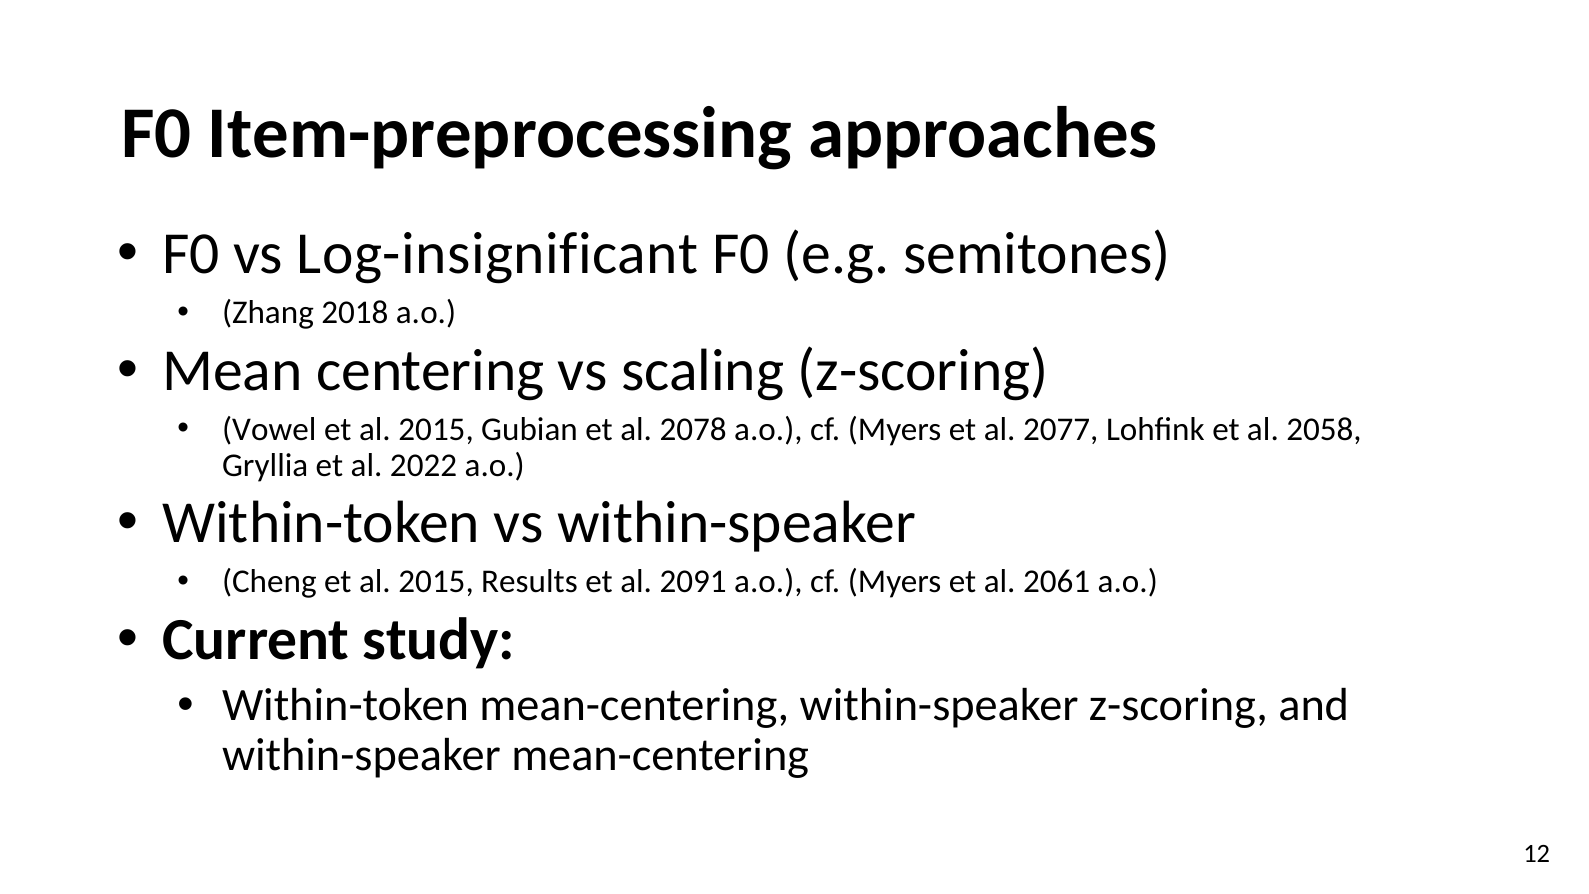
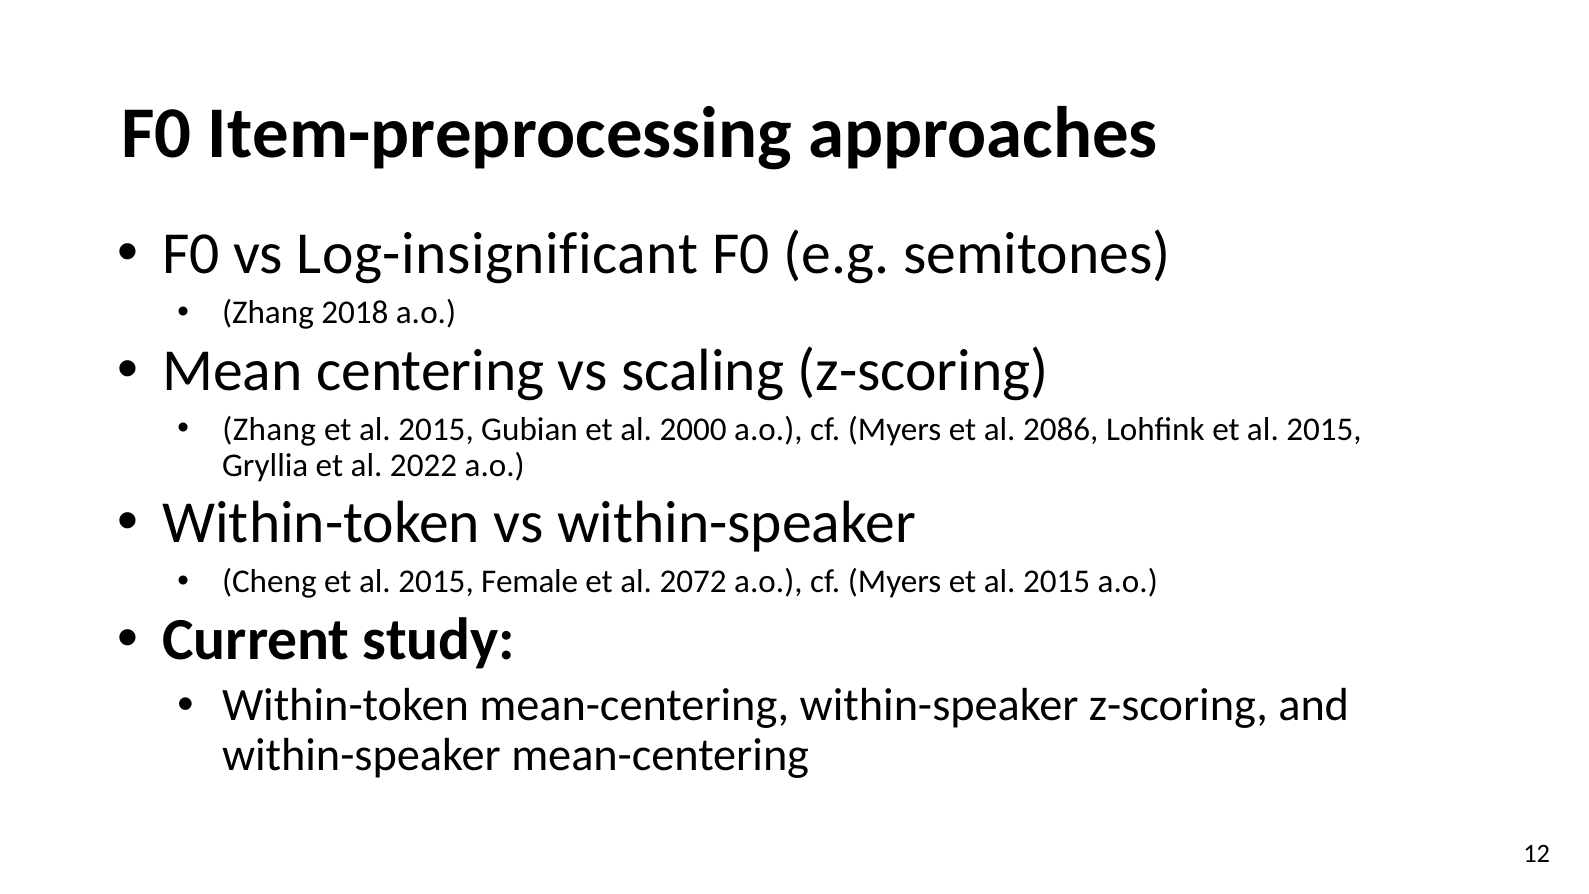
Vowel: Vowel -> Zhang (269, 429)
2078: 2078 -> 2000 (693, 429)
2077: 2077 -> 2086 (1061, 429)
Lohfink et al 2058: 2058 -> 2015 (1324, 429)
Results: Results -> Female (530, 582)
2091: 2091 -> 2072 (693, 582)
Myers et al 2061: 2061 -> 2015 (1057, 582)
